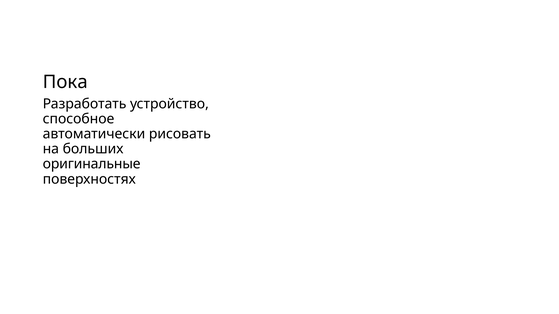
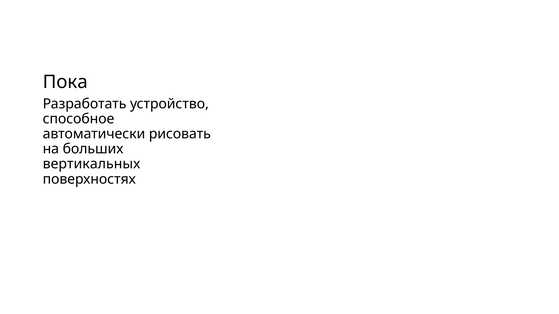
оригинальные: оригинальные -> вертикальных (91, 164)
